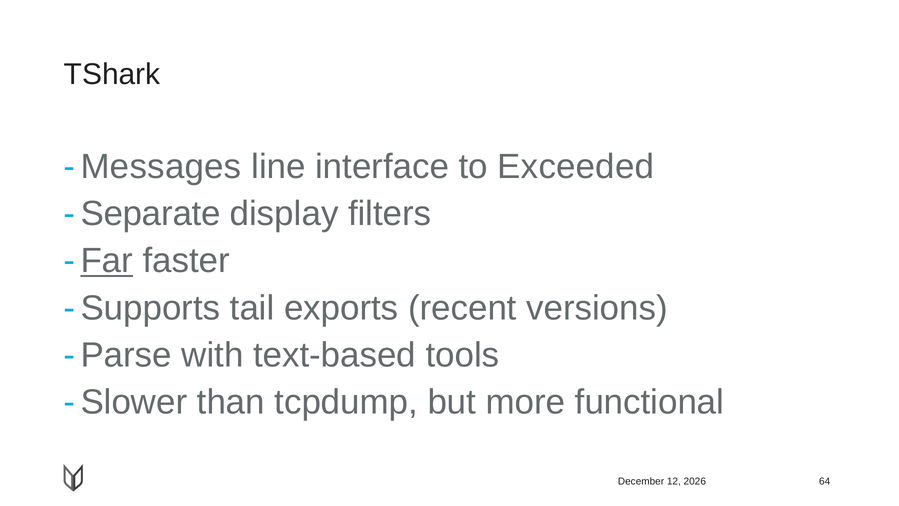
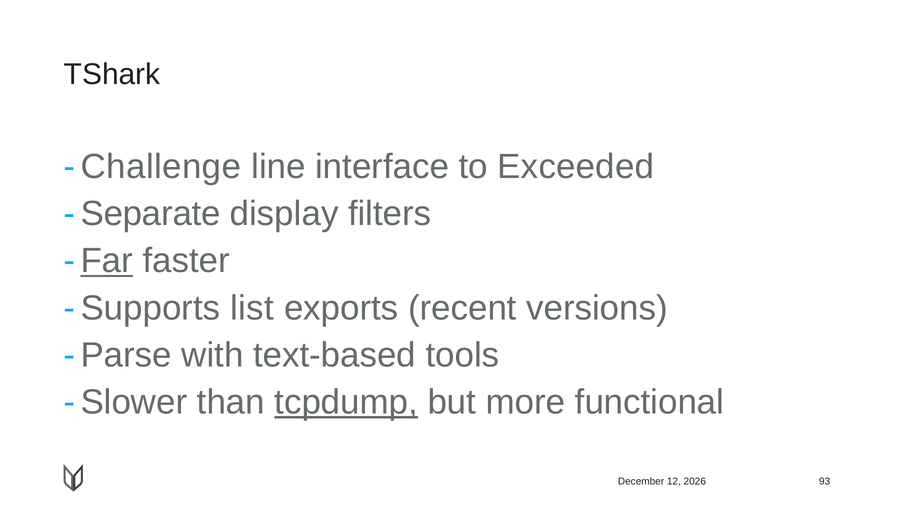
Messages: Messages -> Challenge (161, 167)
tail: tail -> list (252, 308)
tcpdump underline: none -> present (346, 402)
64: 64 -> 93 (825, 481)
